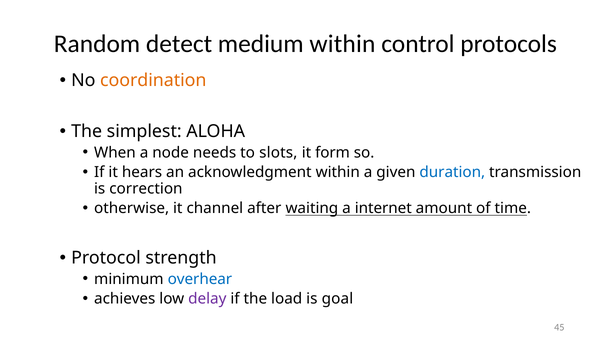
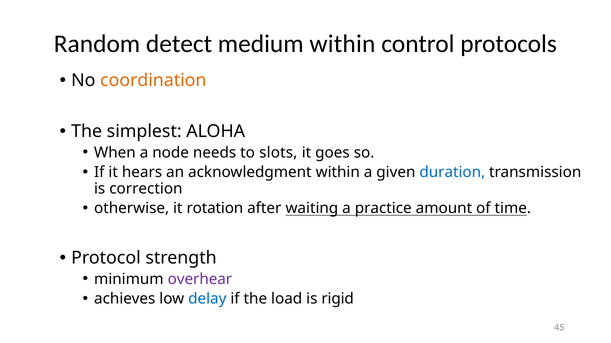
form: form -> goes (332, 153)
channel: channel -> rotation (215, 209)
internet: internet -> practice (383, 209)
overhear colour: blue -> purple (200, 280)
delay colour: purple -> blue (207, 299)
goal: goal -> rigid (338, 299)
